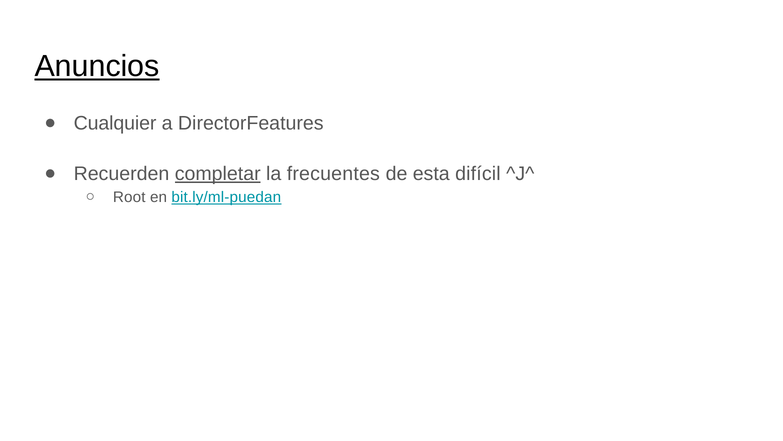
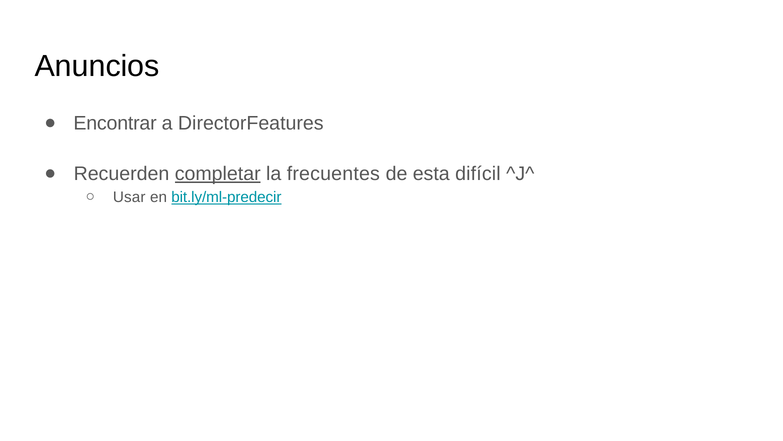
Anuncios underline: present -> none (97, 66)
Cualquier: Cualquier -> Encontrar (115, 123)
Root: Root -> Usar (129, 197)
bit.ly/ml-puedan: bit.ly/ml-puedan -> bit.ly/ml-predecir (226, 197)
